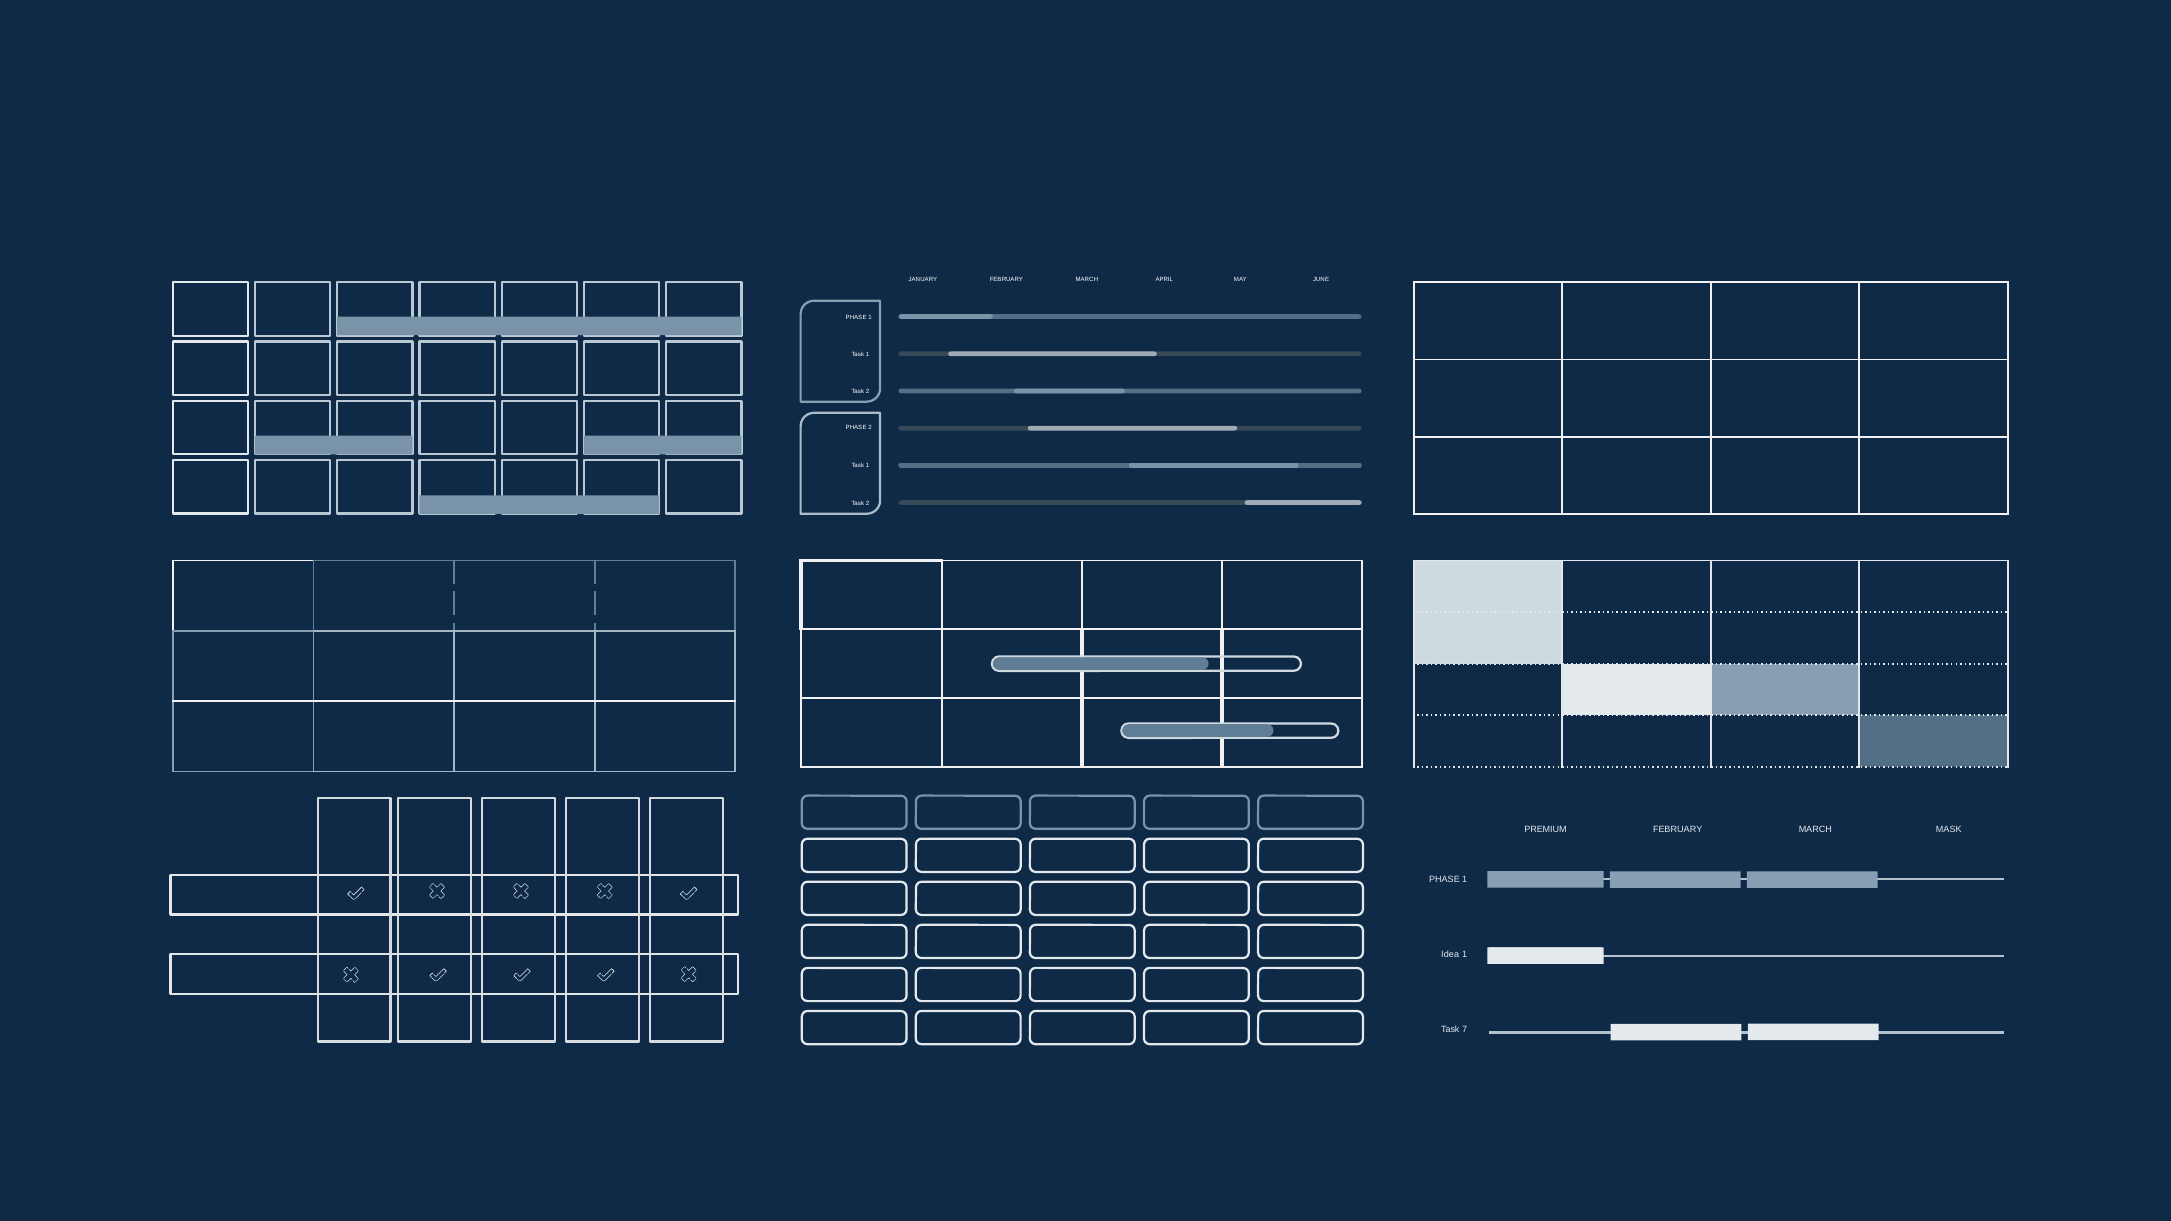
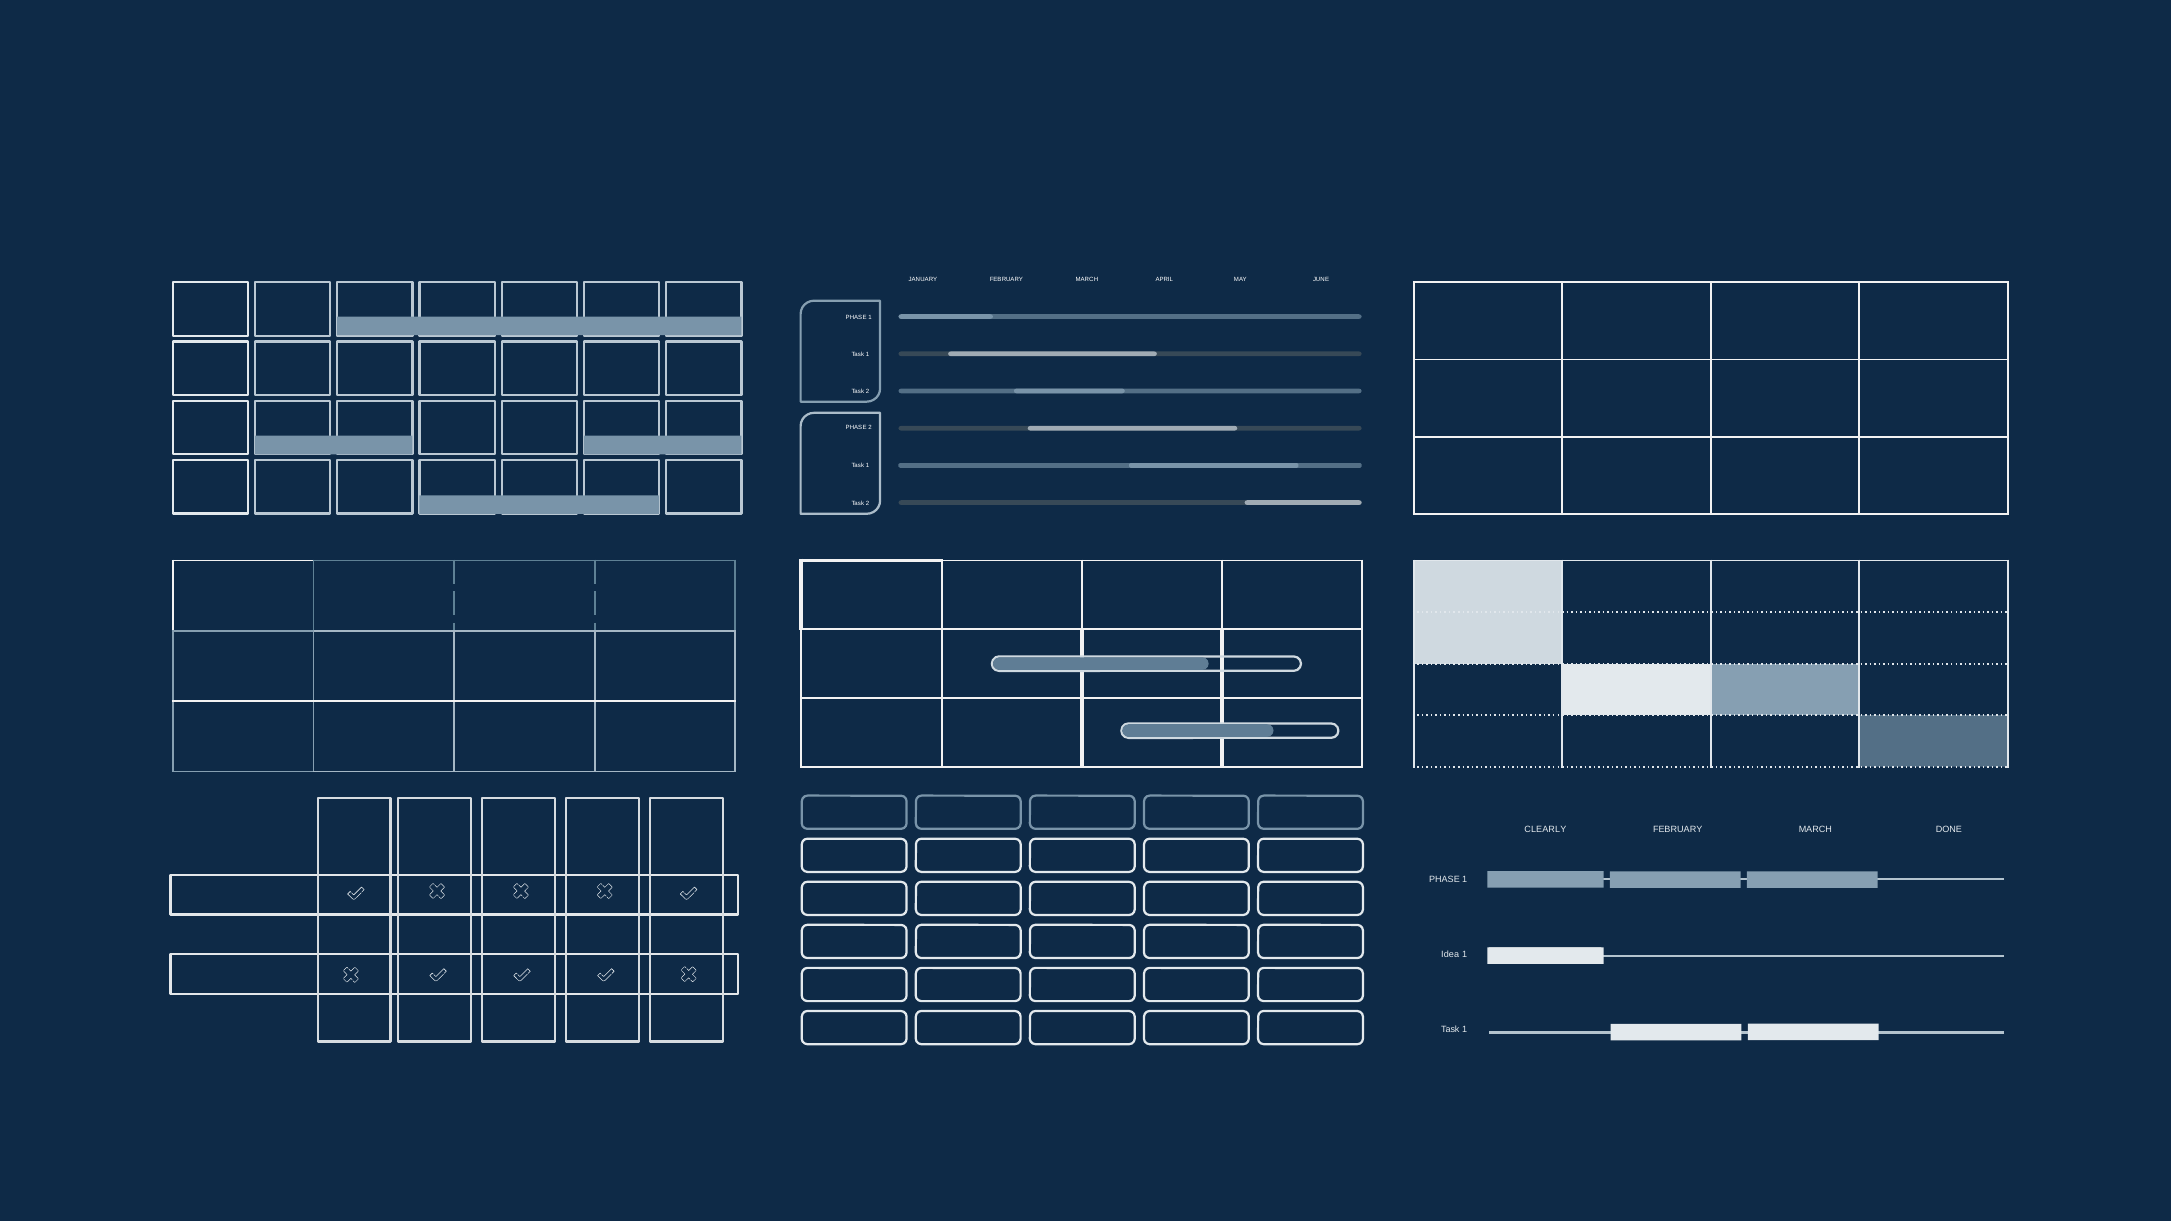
PREMIUM: PREMIUM -> CLEARLY (1545, 830)
MASK: MASK -> DONE (1949, 830)
7: 7 -> 1 (1465, 1030)
